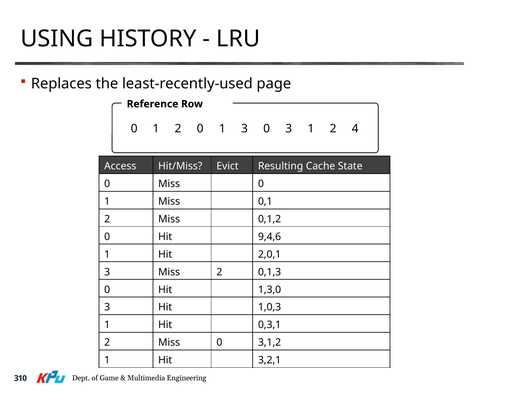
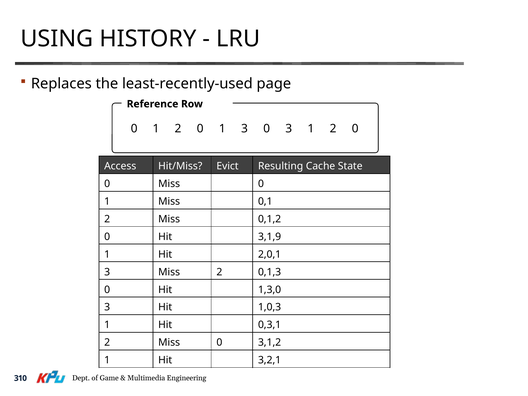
3 1 2 4: 4 -> 0 (355, 129)
9,4,6: 9,4,6 -> 3,1,9 (270, 237)
